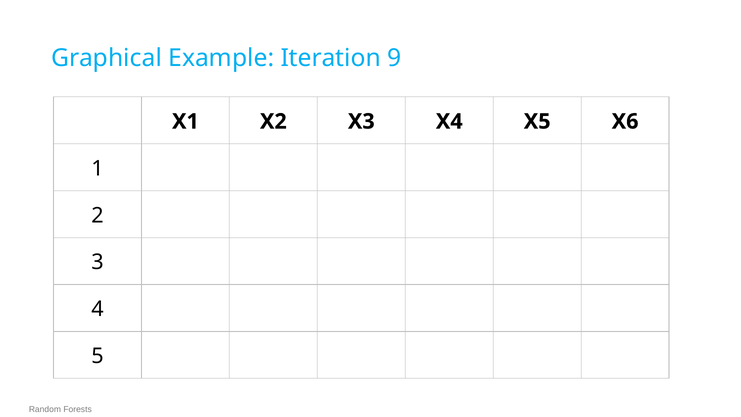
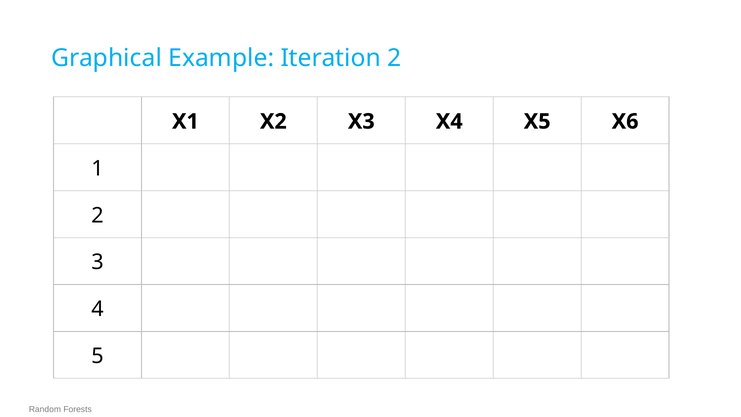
Iteration 9: 9 -> 2 (394, 58)
